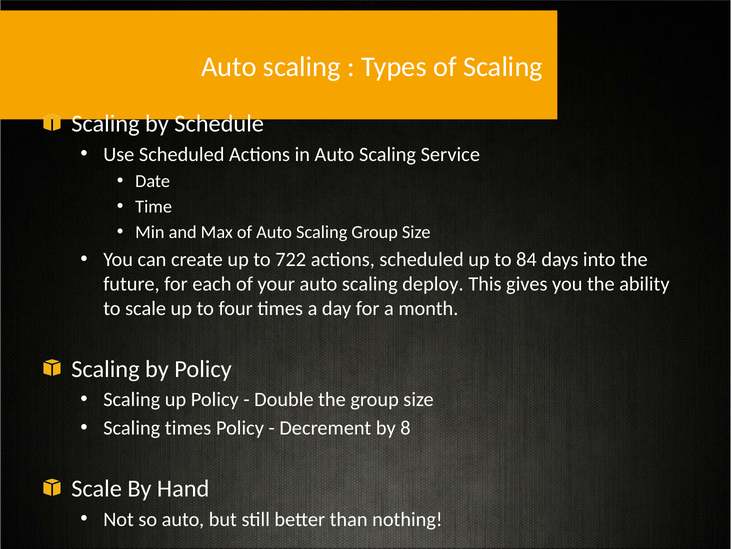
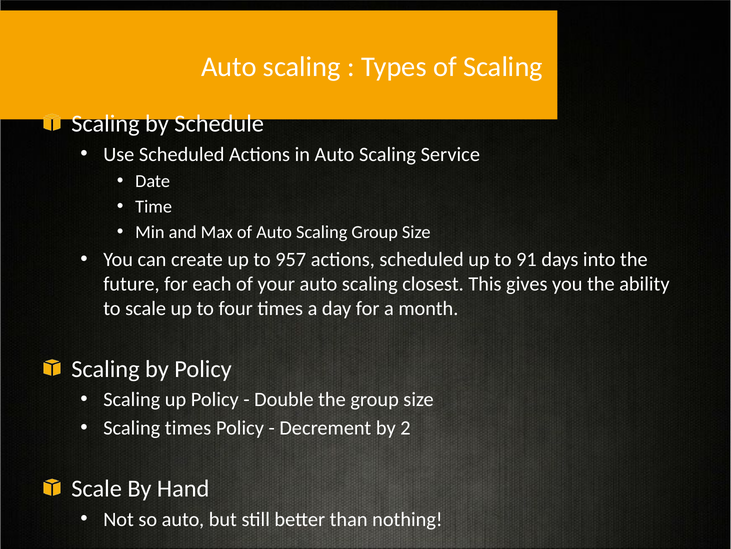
722: 722 -> 957 (291, 259)
84: 84 -> 91 (526, 259)
deploy: deploy -> closest (433, 284)
8: 8 -> 2 (405, 428)
